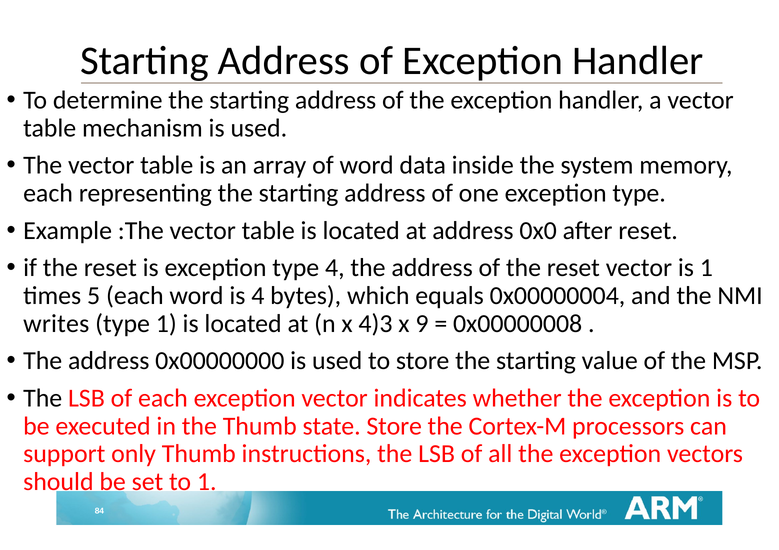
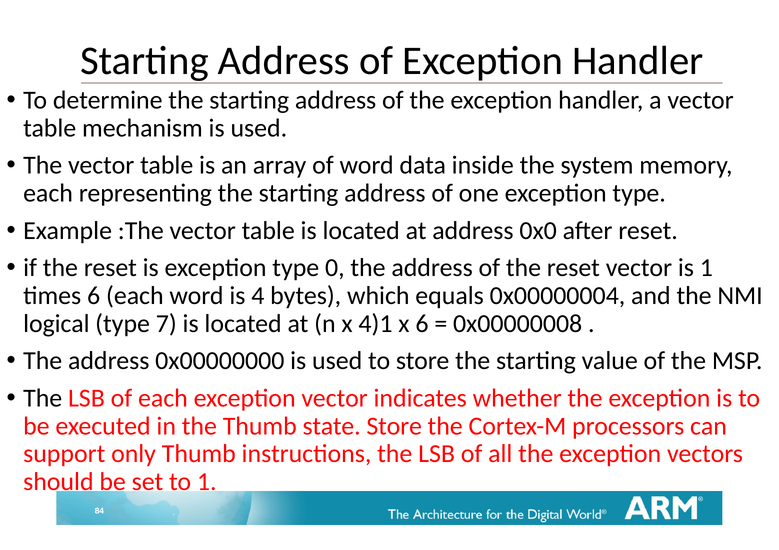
type 4: 4 -> 0 (335, 268)
times 5: 5 -> 6 (94, 296)
writes: writes -> logical (56, 324)
type 1: 1 -> 7 (166, 324)
4)3: 4)3 -> 4)1 (376, 324)
x 9: 9 -> 6 (422, 324)
